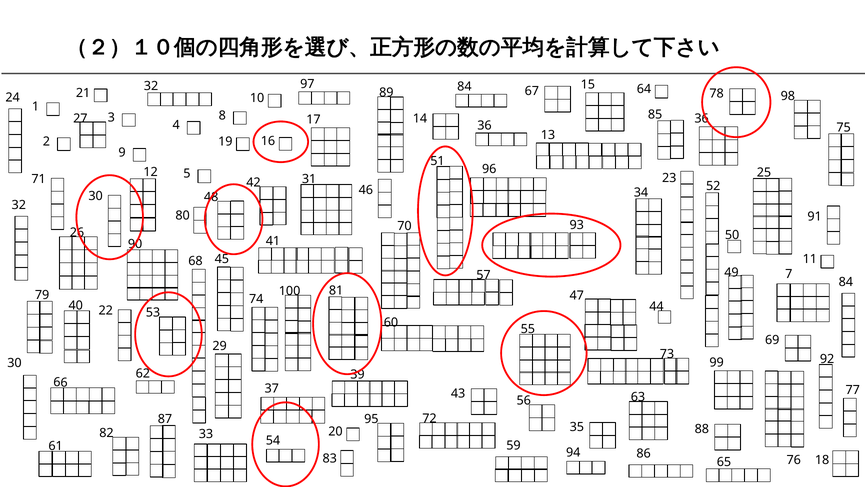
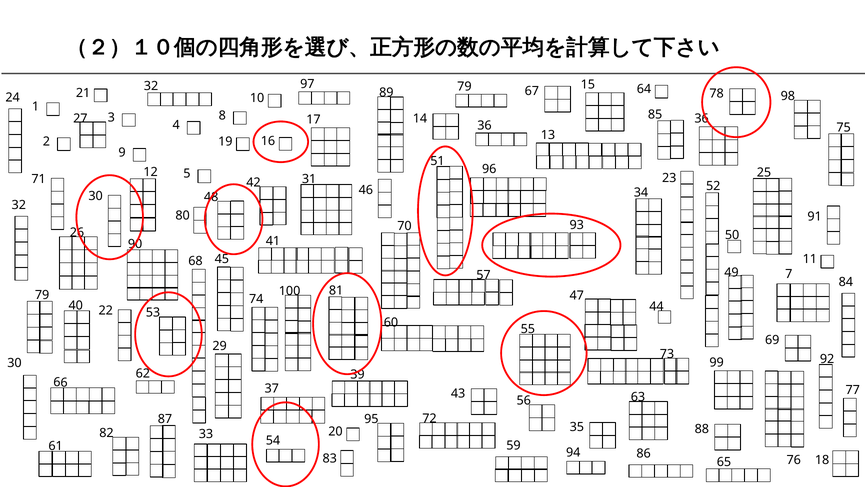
97 84: 84 -> 79 (464, 87)
